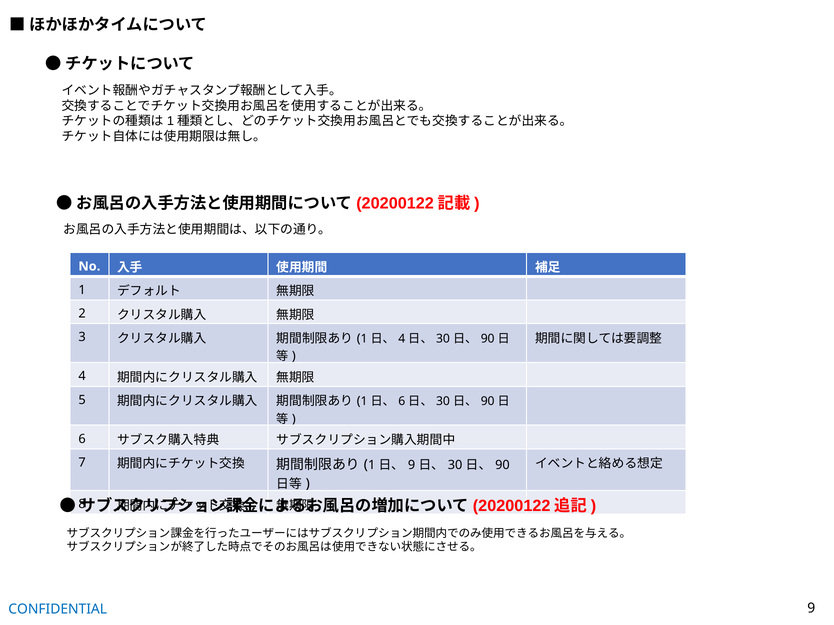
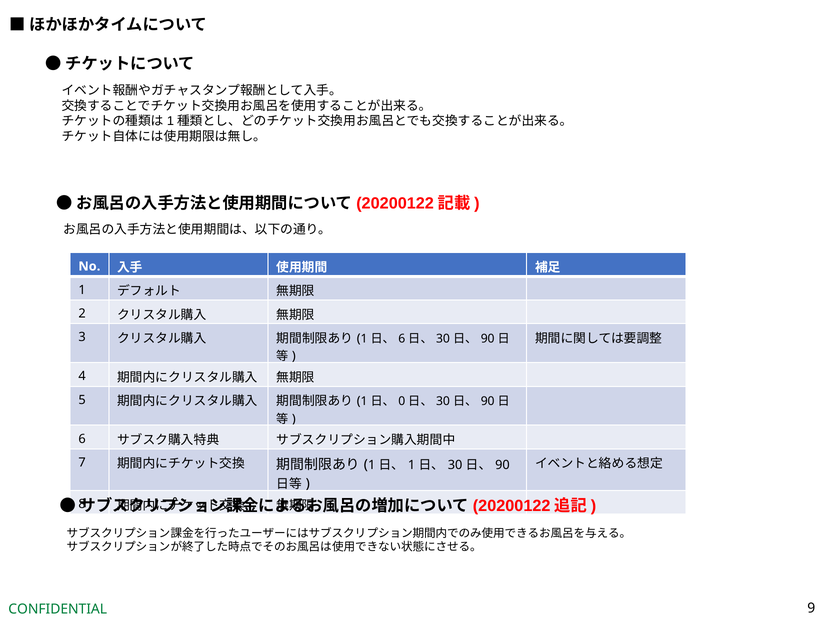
4: 4 -> 6 (402, 339)
6: 6 -> 0 (402, 402)
9: 9 -> 1 (412, 465)
CONFIDENTIAL colour: blue -> green (58, 610)
